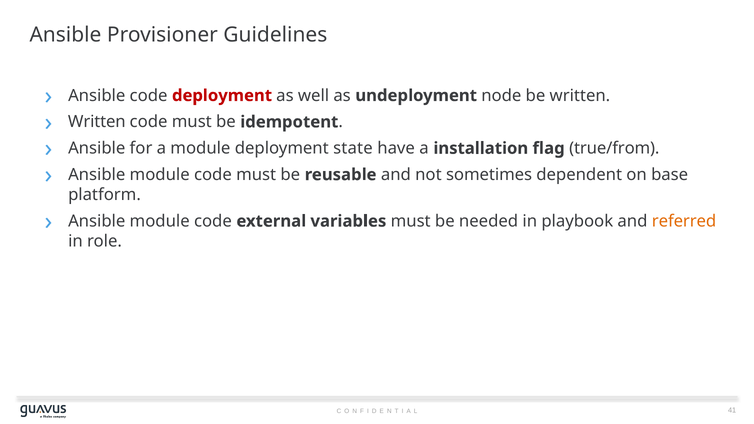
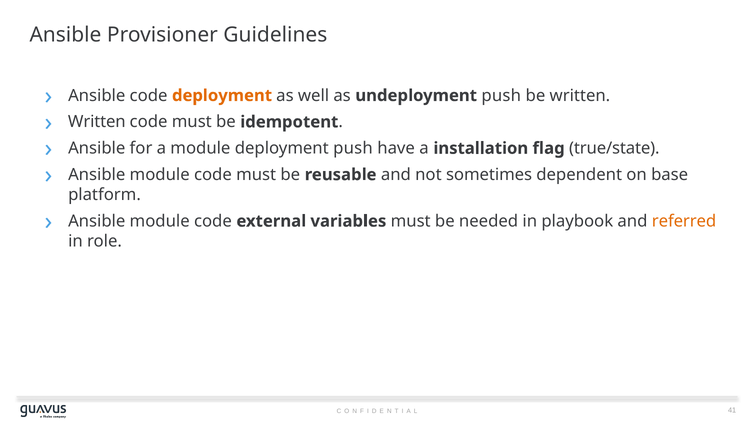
deployment colour: red -> orange (222, 96)
undeployment node: node -> push (501, 96)
deployment state: state -> push (353, 148)
true/from: true/from -> true/state (614, 148)
